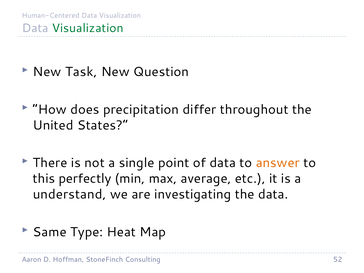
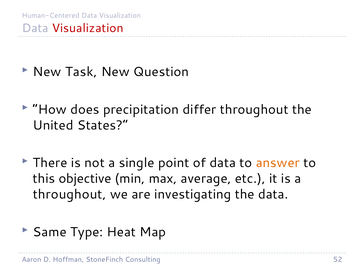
Visualization colour: green -> red (88, 28)
perfectly: perfectly -> objective (85, 179)
understand: understand -> throughout (70, 194)
